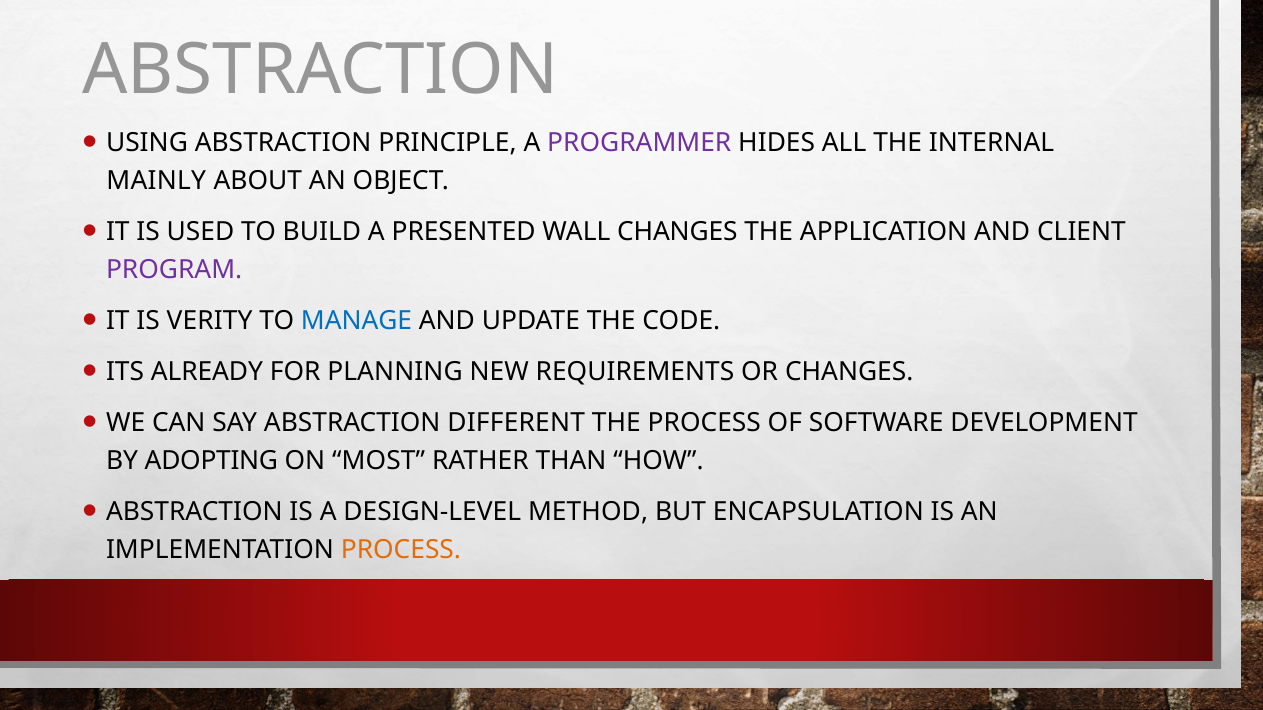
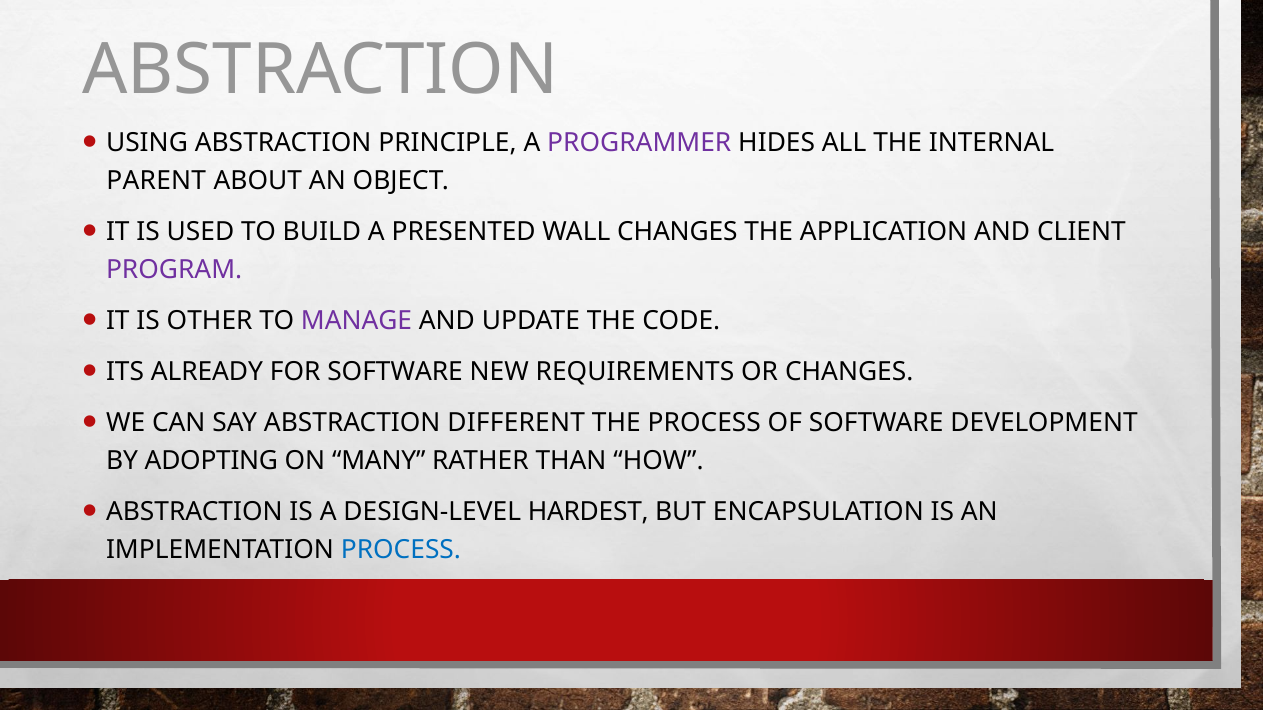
MAINLY: MAINLY -> PARENT (156, 181)
VERITY: VERITY -> OTHER (210, 321)
MANAGE colour: blue -> purple (357, 321)
FOR PLANNING: PLANNING -> SOFTWARE (395, 372)
MOST: MOST -> MANY (379, 461)
METHOD: METHOD -> HARDEST (588, 512)
PROCESS colour: orange -> blue (401, 550)
